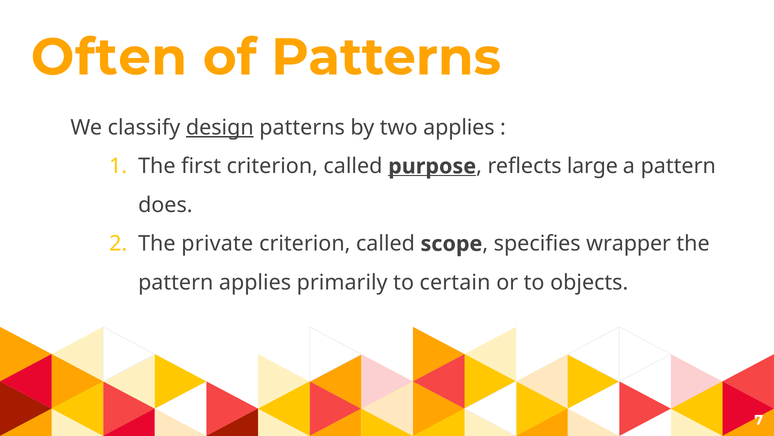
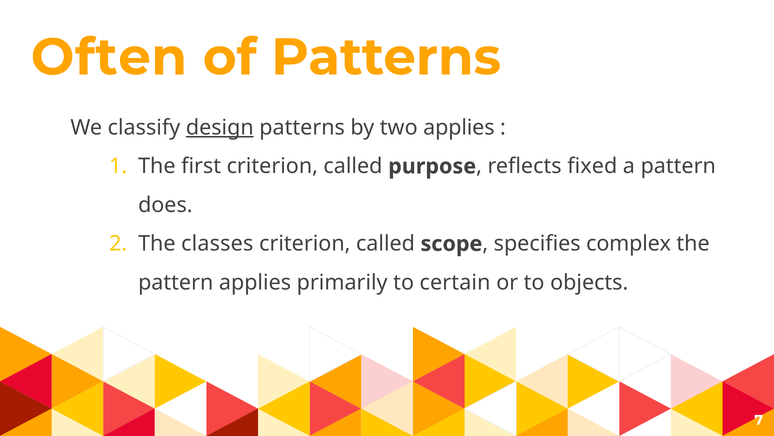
purpose underline: present -> none (432, 166)
large: large -> fixed (592, 166)
private: private -> classes (217, 244)
wrapper: wrapper -> complex (629, 244)
